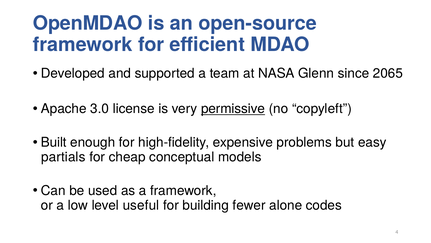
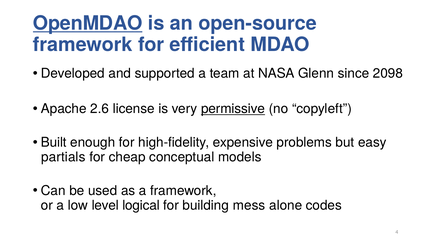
OpenMDAO underline: none -> present (88, 23)
2065: 2065 -> 2098 (388, 73)
3.0: 3.0 -> 2.6 (100, 109)
useful: useful -> logical (141, 205)
fewer: fewer -> mess (249, 205)
